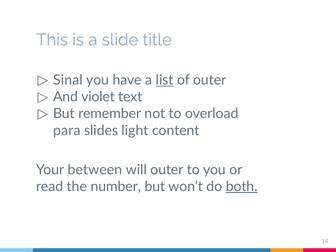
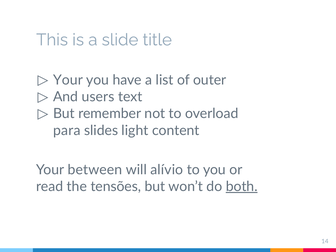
Sinal: Sinal -> Your (68, 80)
list underline: present -> none (165, 80)
violet: violet -> users (98, 97)
will outer: outer -> alívio (167, 170)
number: number -> tensões (116, 186)
